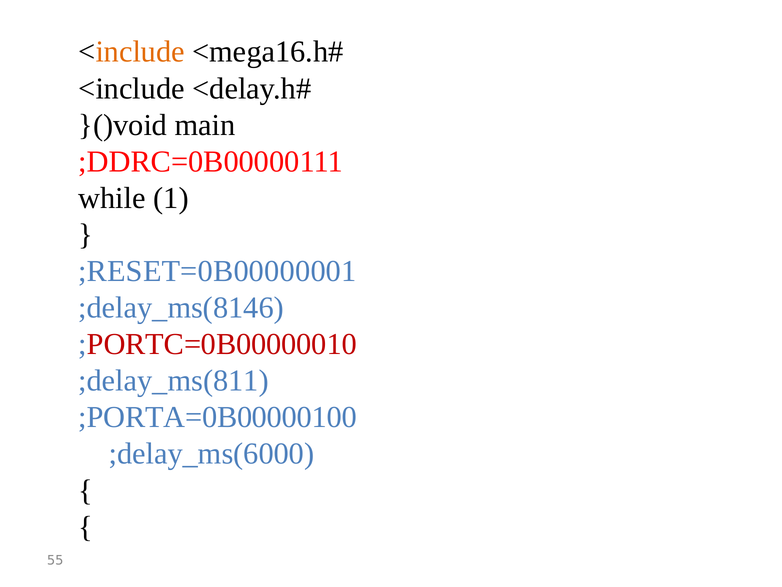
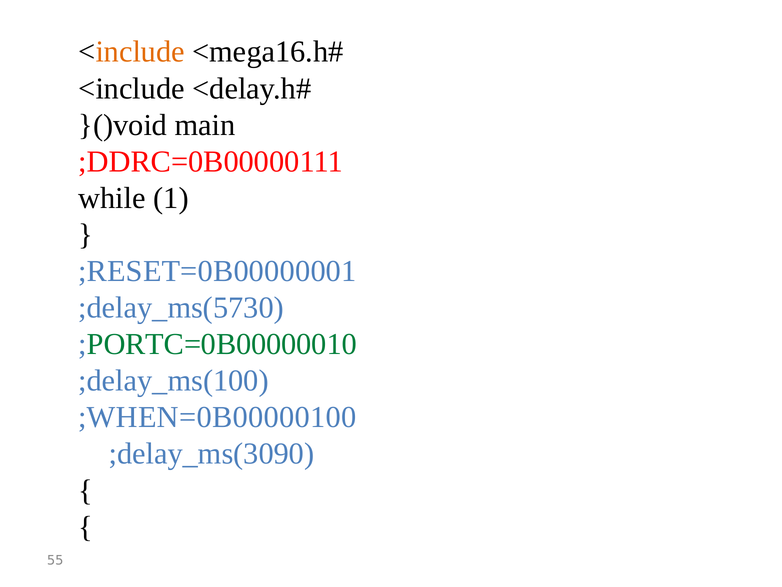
delay_ms(8146: delay_ms(8146 -> delay_ms(5730 (185, 308)
PORTC=0B00000010 colour: red -> green (222, 344)
delay_ms(811: delay_ms(811 -> delay_ms(100 (178, 381)
PORTA=0B00000100: PORTA=0B00000100 -> WHEN=0B00000100 (222, 417)
delay_ms(6000: delay_ms(6000 -> delay_ms(3090 (216, 454)
